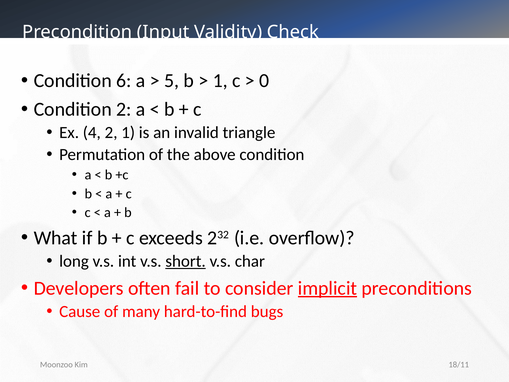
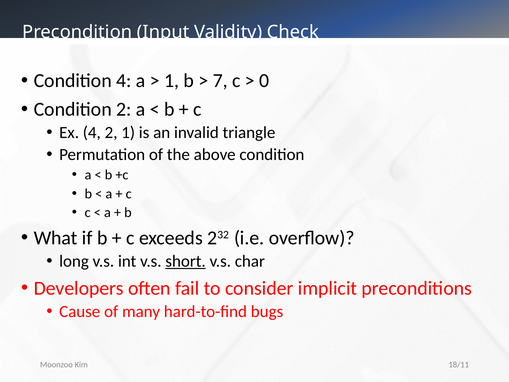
Condition 6: 6 -> 4 (124, 81)
5: 5 -> 1 (172, 81)
1: 1 -> 7 (220, 81)
implicit underline: present -> none (328, 288)
